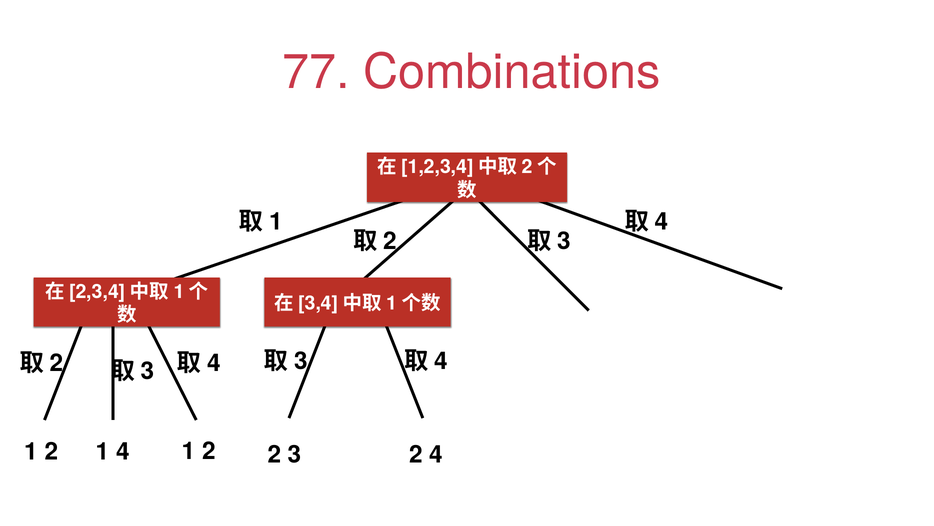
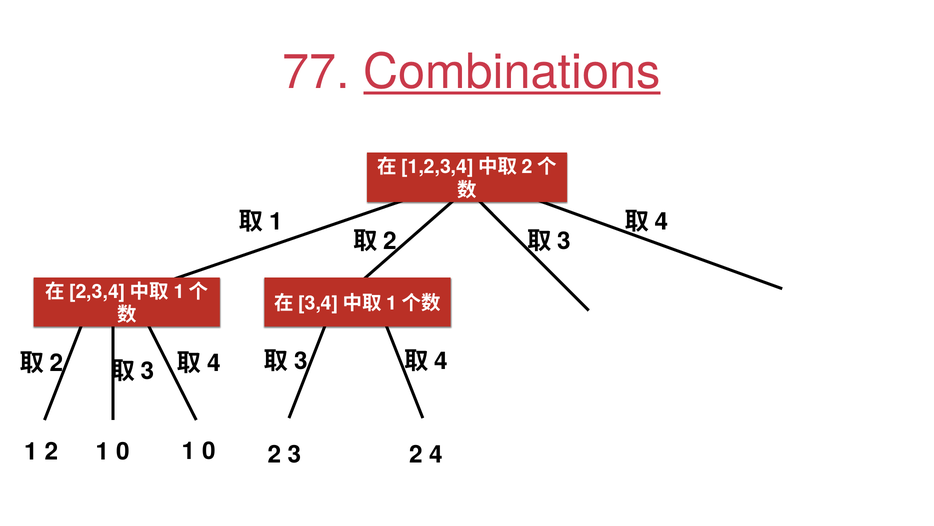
Combinations underline: none -> present (512, 72)
2: 2 -> 0 (209, 450)
2 1 4: 4 -> 0 (123, 451)
